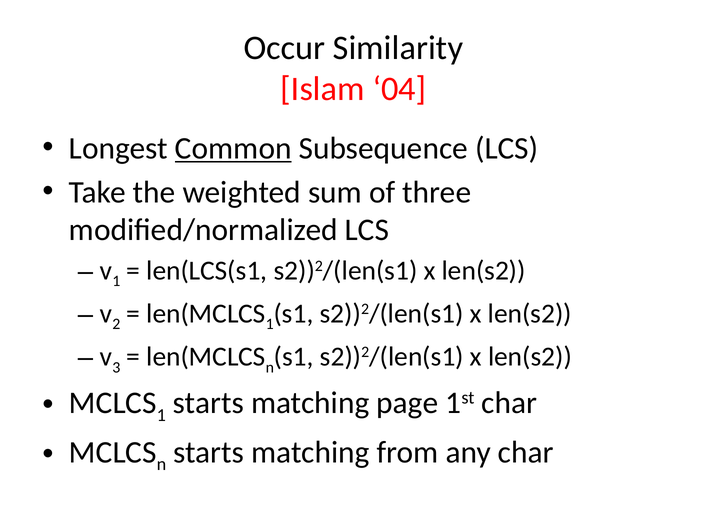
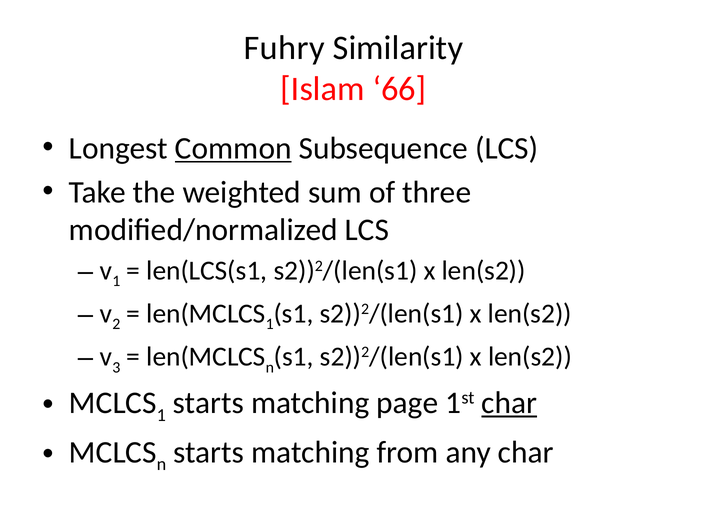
Occur: Occur -> Fuhry (284, 48)
04: 04 -> 66 (399, 89)
char underline: none -> present (509, 403)
